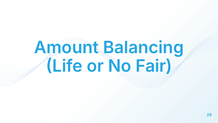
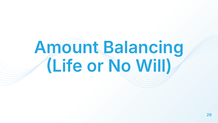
Fair: Fair -> Will (154, 66)
